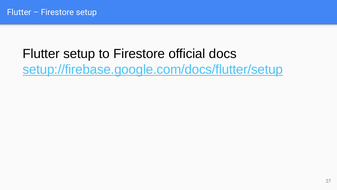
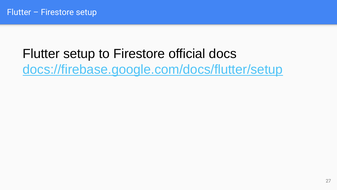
setup://firebase.google.com/docs/flutter/setup: setup://firebase.google.com/docs/flutter/setup -> docs://firebase.google.com/docs/flutter/setup (153, 69)
